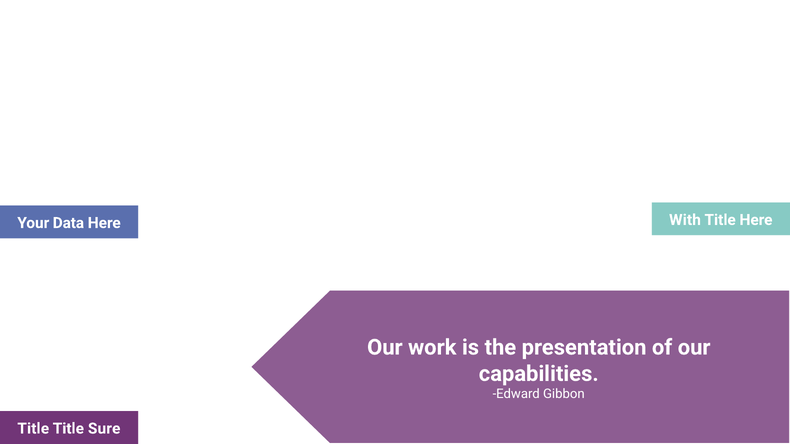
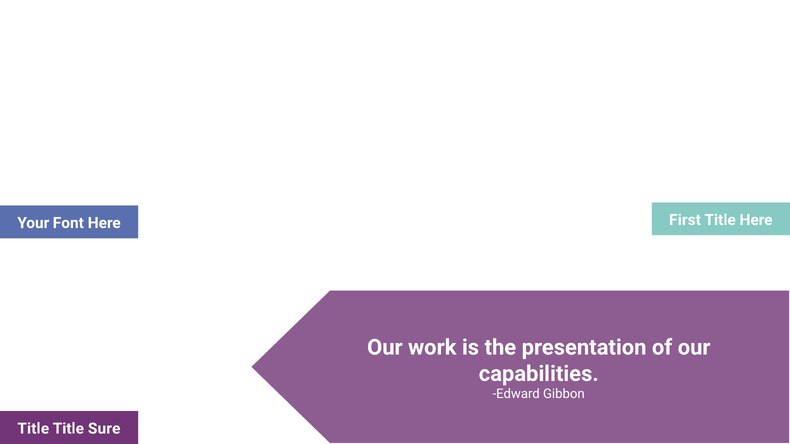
Data: Data -> Font (68, 223)
With: With -> First (685, 220)
